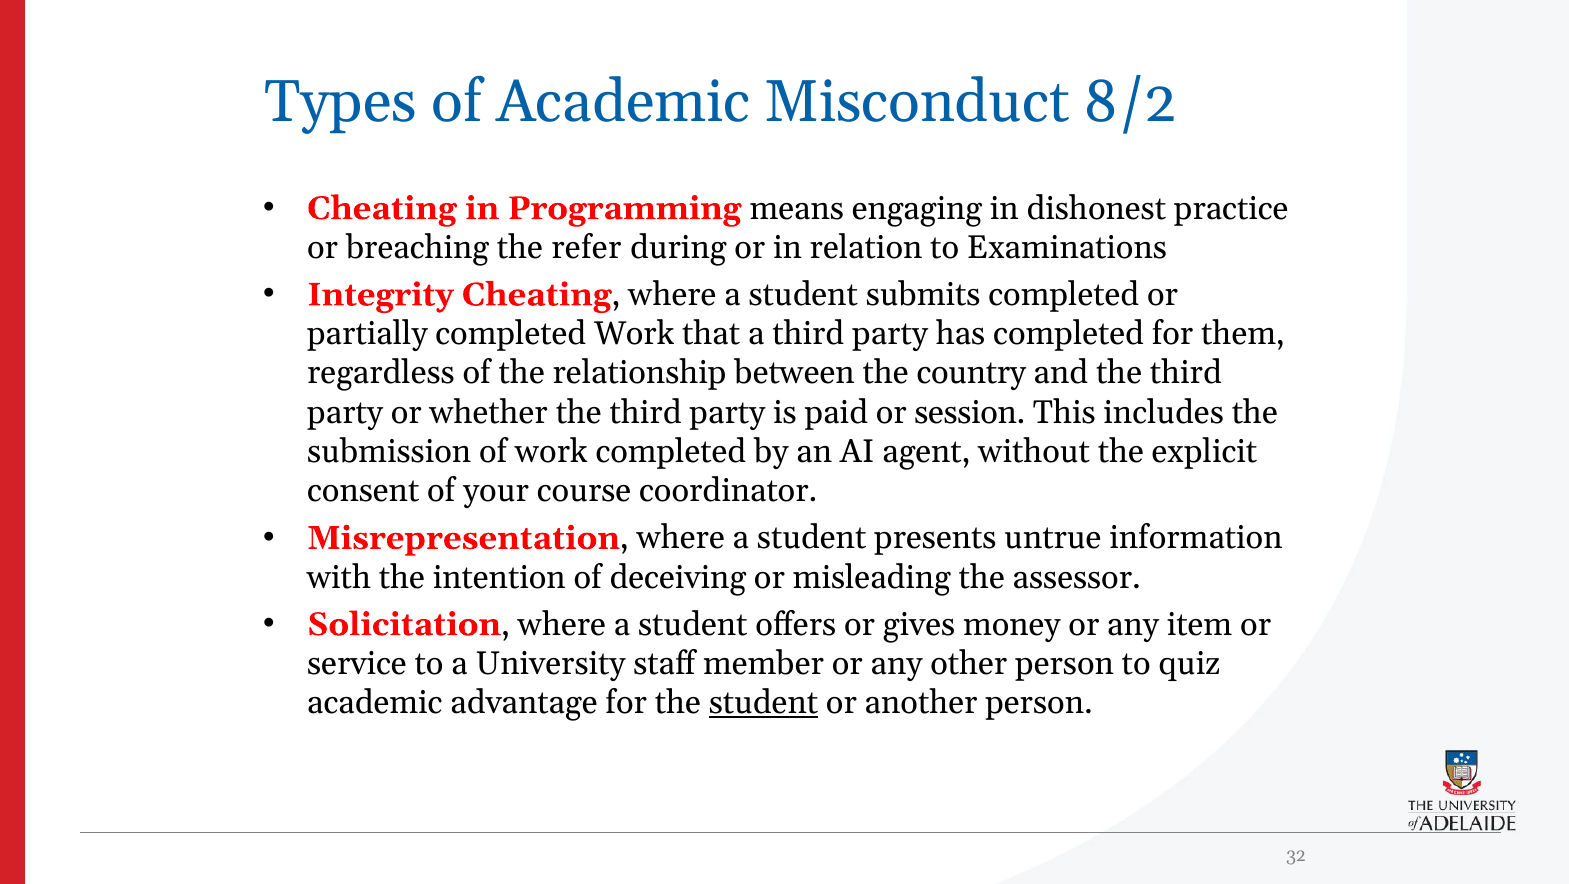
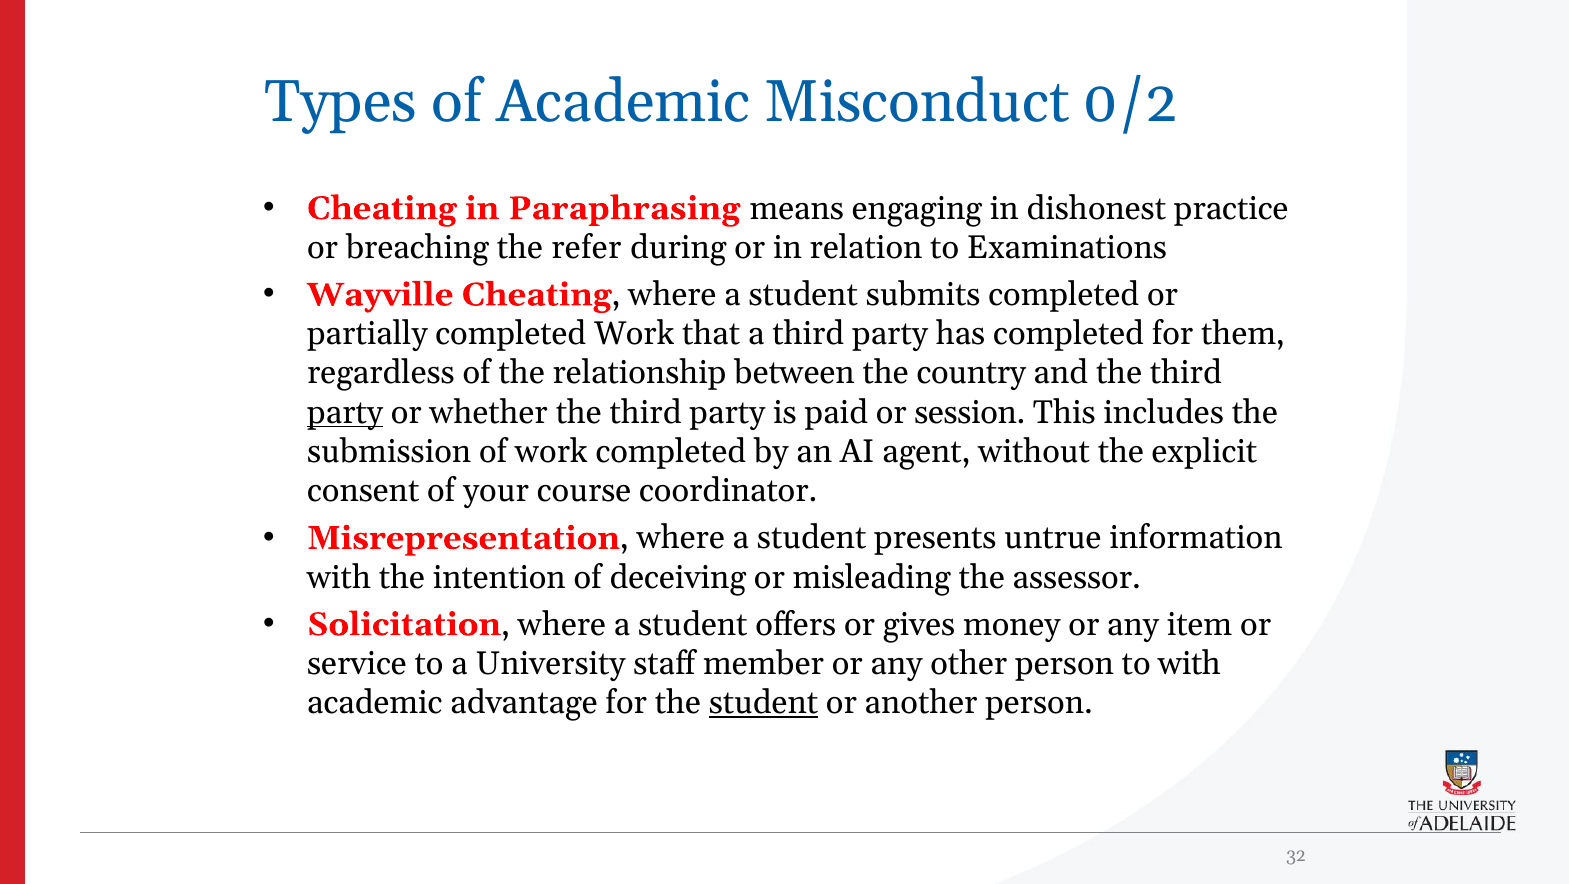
8/2: 8/2 -> 0/2 (1131, 102)
Programming: Programming -> Paraphrasing (624, 208)
Integrity: Integrity -> Wayville (380, 295)
party underline: none -> present (345, 412)
to quiz: quiz -> with (1190, 663)
